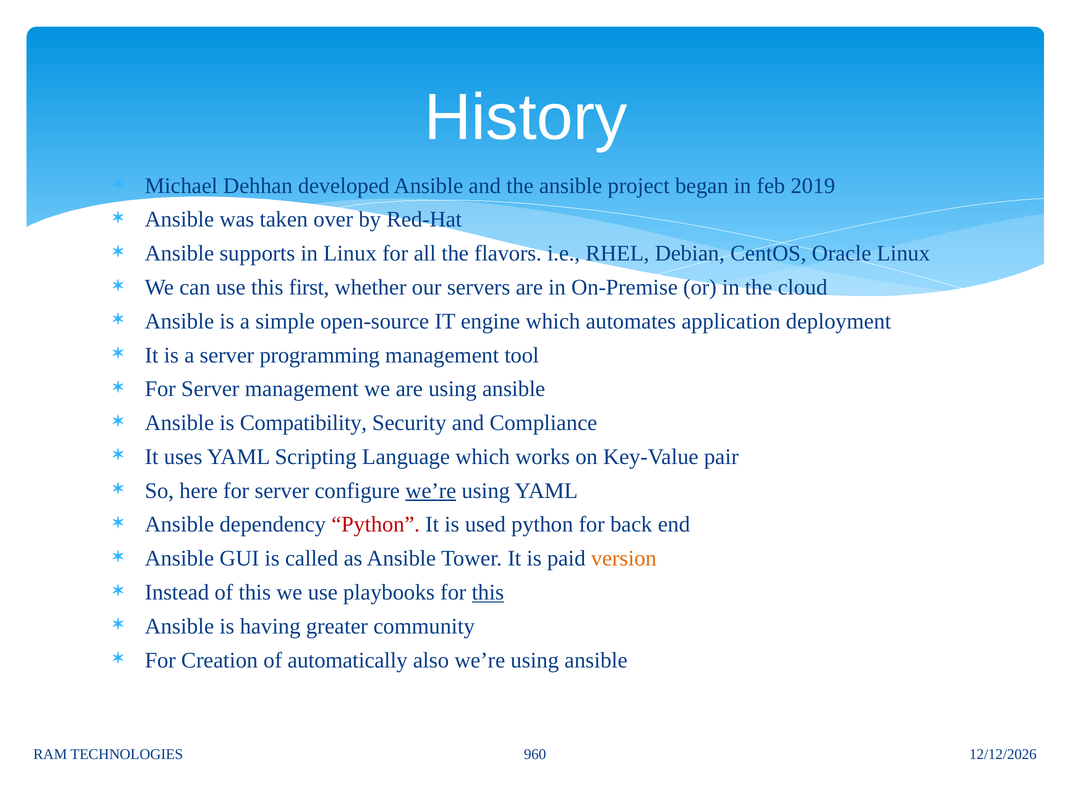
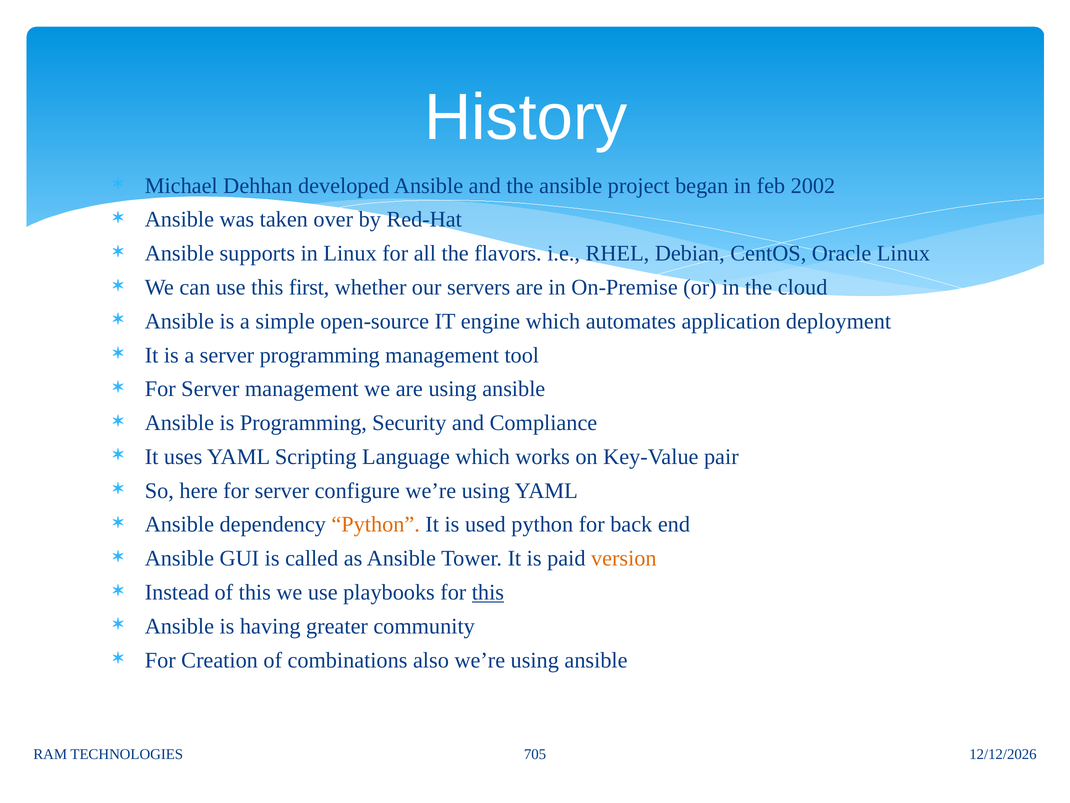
2019: 2019 -> 2002 (813, 186)
is Compatibility: Compatibility -> Programming (303, 423)
we’re underline: present -> none (431, 490)
Python colour: red -> orange (376, 524)
automatically: automatically -> combinations (347, 660)
960: 960 -> 705 (535, 754)
